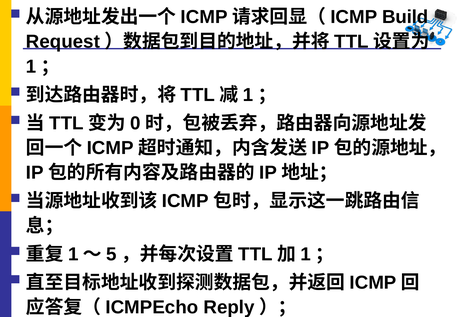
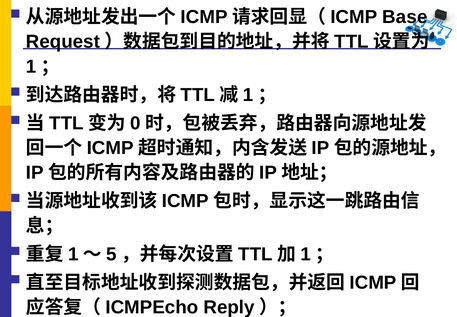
Build: Build -> Base (405, 17)
